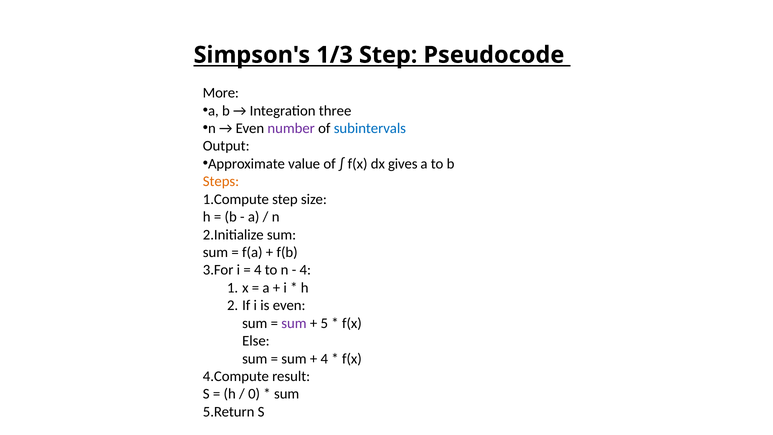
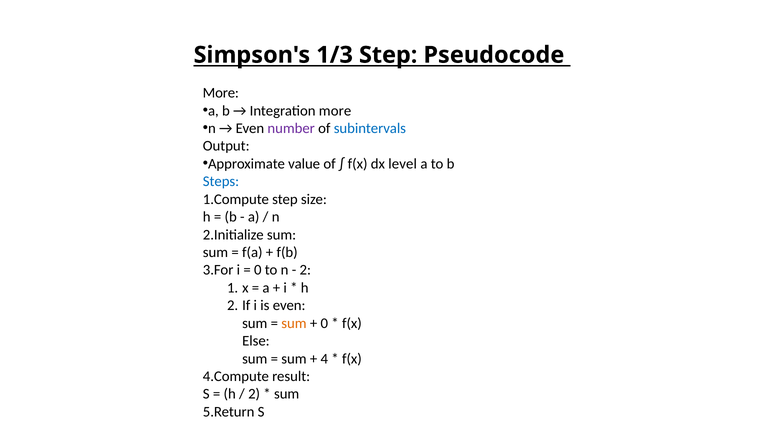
Integration three: three -> more (335, 111)
gives: gives -> level (403, 164)
Steps colour: orange -> blue (221, 181)
4: 4 -> 0 (258, 270)
4: 4 -> 2 (305, 270)
sum colour: purple -> orange (294, 323)
5: 5 -> 0 (324, 323)
0: 0 -> 2 (254, 394)
